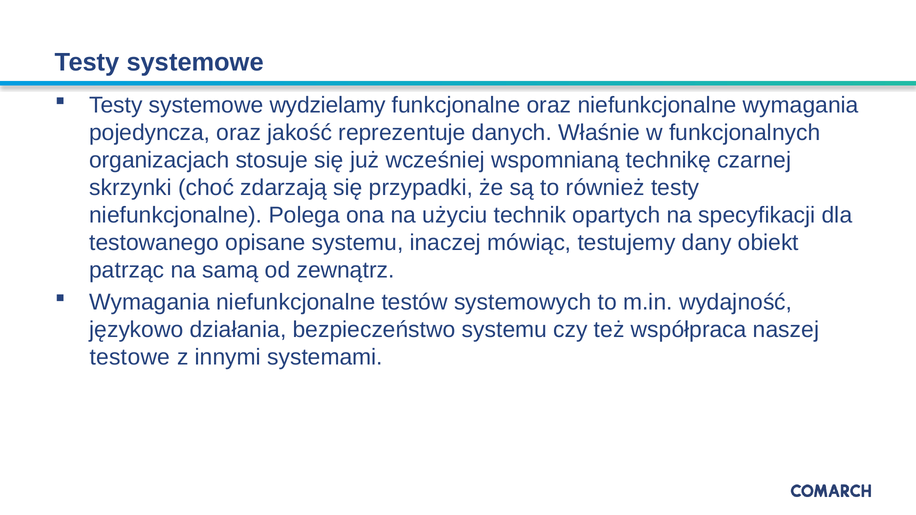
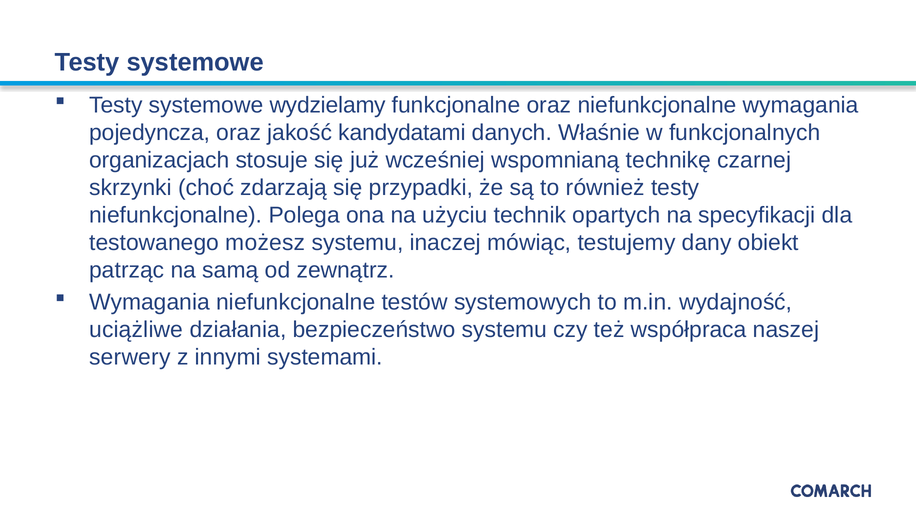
reprezentuje: reprezentuje -> kandydatami (402, 133)
opisane: opisane -> możesz (265, 243)
językowo: językowo -> uciążliwe (136, 330)
testowe: testowe -> serwery (130, 357)
